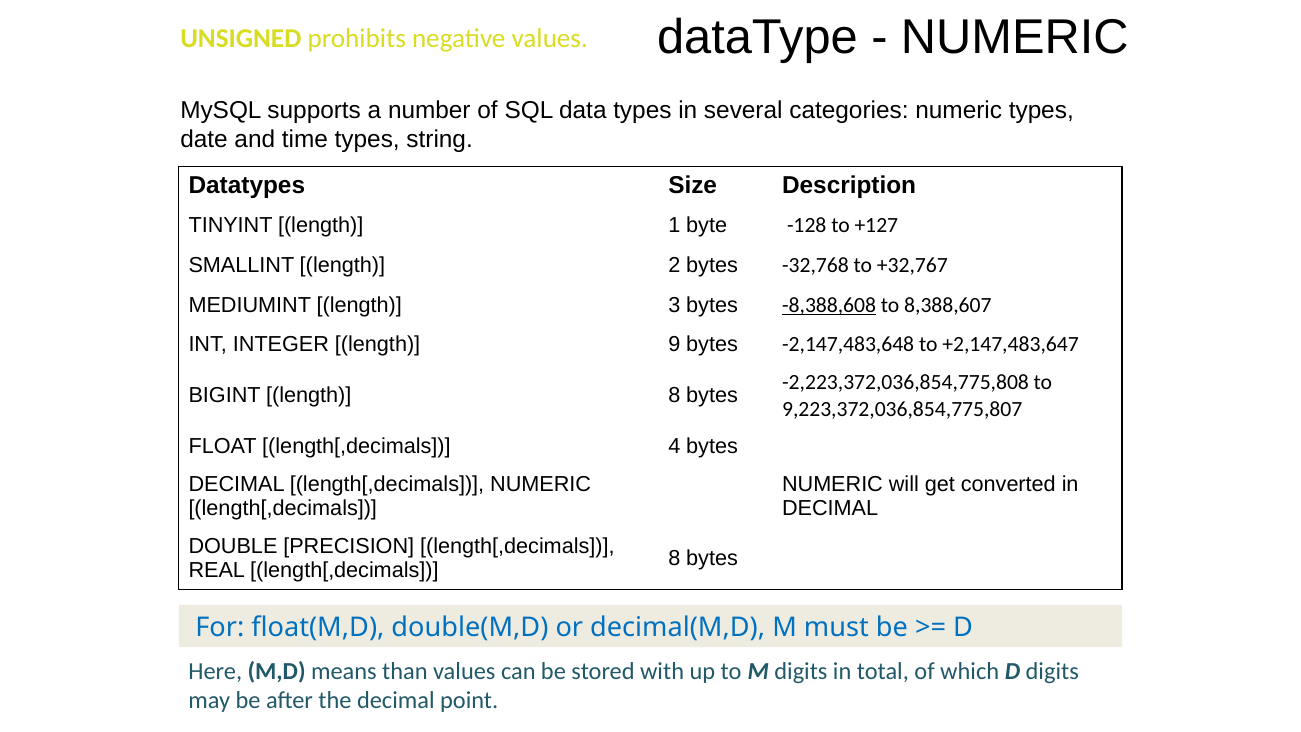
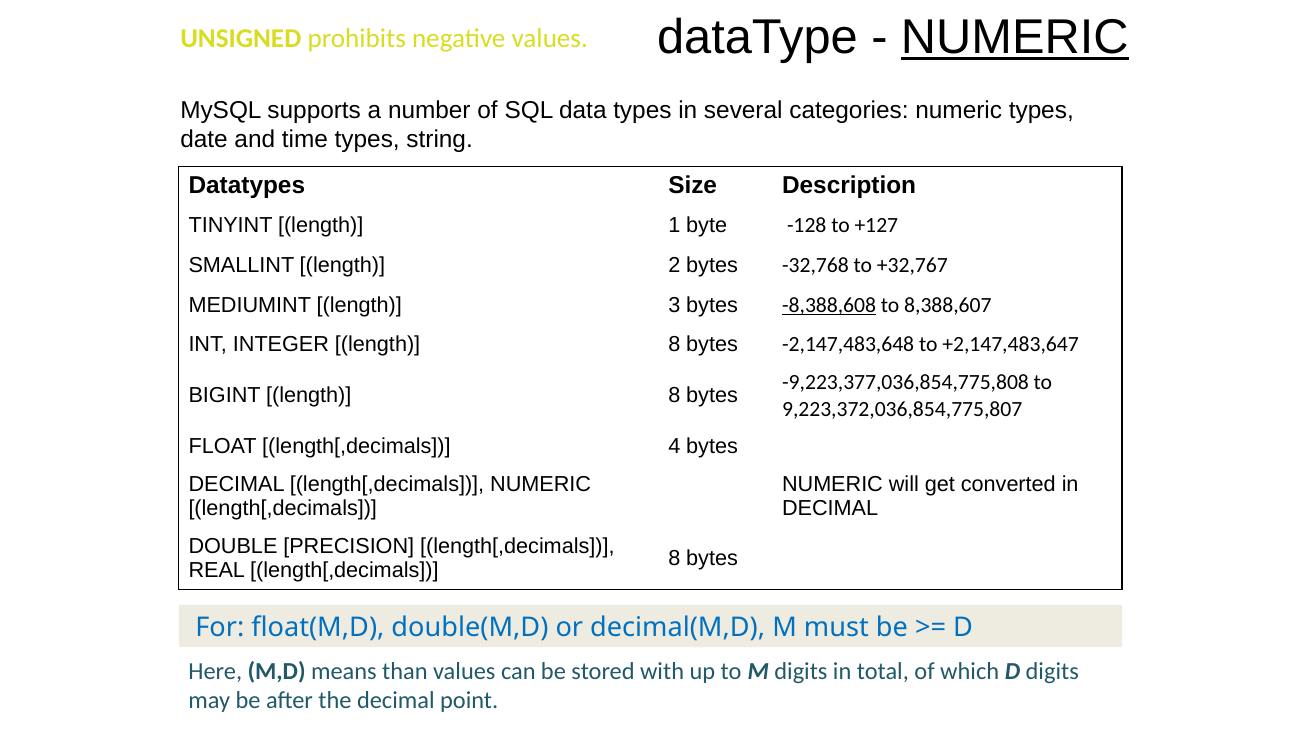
NUMERIC underline: none -> present (1015, 37)
INTEGER length 9: 9 -> 8 (674, 345)
-2,223,372,036,854,775,808: -2,223,372,036,854,775,808 -> -9,223,377,036,854,775,808 (906, 382)
